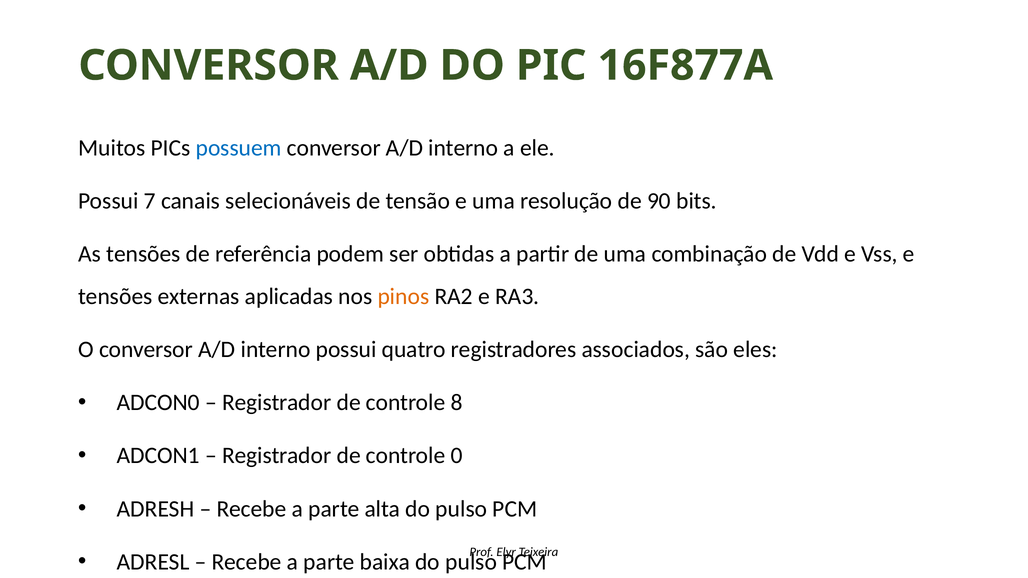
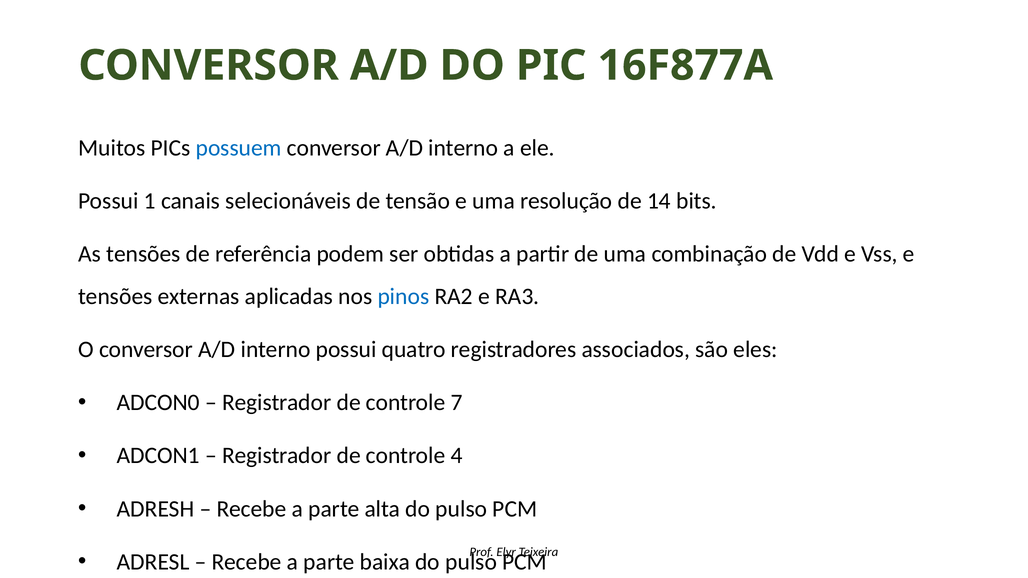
7: 7 -> 1 (150, 201)
90: 90 -> 14 (659, 201)
pinos colour: orange -> blue (403, 297)
8: 8 -> 7 (457, 403)
0: 0 -> 4 (457, 456)
